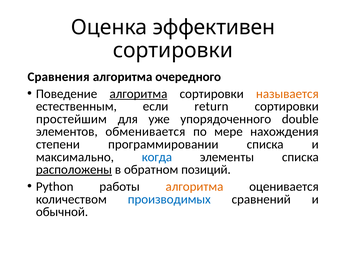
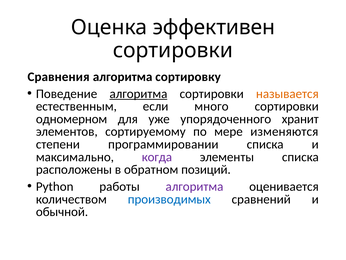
очередного: очередного -> сортировку (188, 77)
return: return -> много (211, 106)
простейшим: простейшим -> одномерном (72, 119)
double: double -> хранит (300, 119)
обменивается: обменивается -> сортируемому (145, 131)
нахождения: нахождения -> изменяются (284, 131)
когда colour: blue -> purple (157, 157)
расположены underline: present -> none (74, 169)
алгоритма colour: orange -> purple (194, 186)
